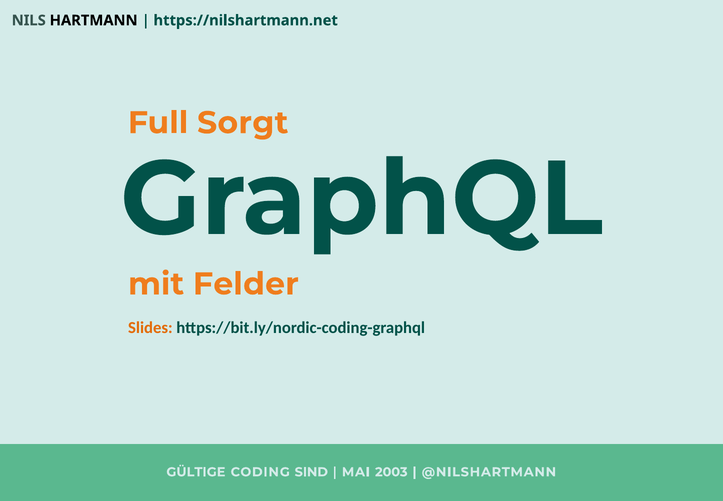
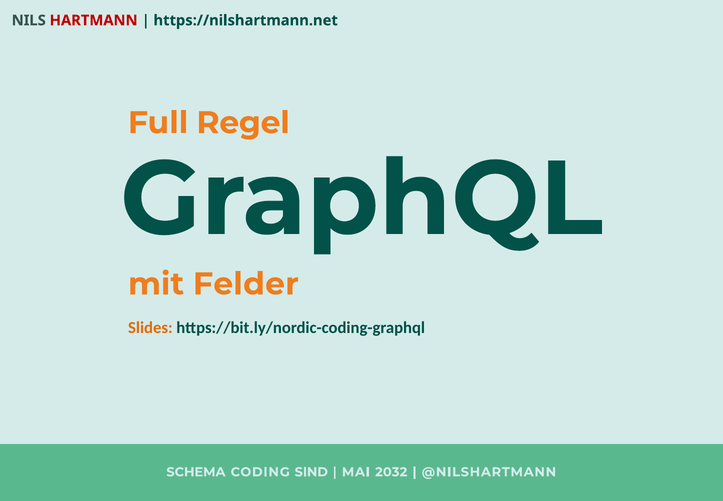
HARTMANN colour: black -> red (94, 20)
Sorgt: Sorgt -> Regel (243, 123)
GÜLTIGE: GÜLTIGE -> SCHEMA (196, 472)
2003: 2003 -> 2032 (391, 472)
